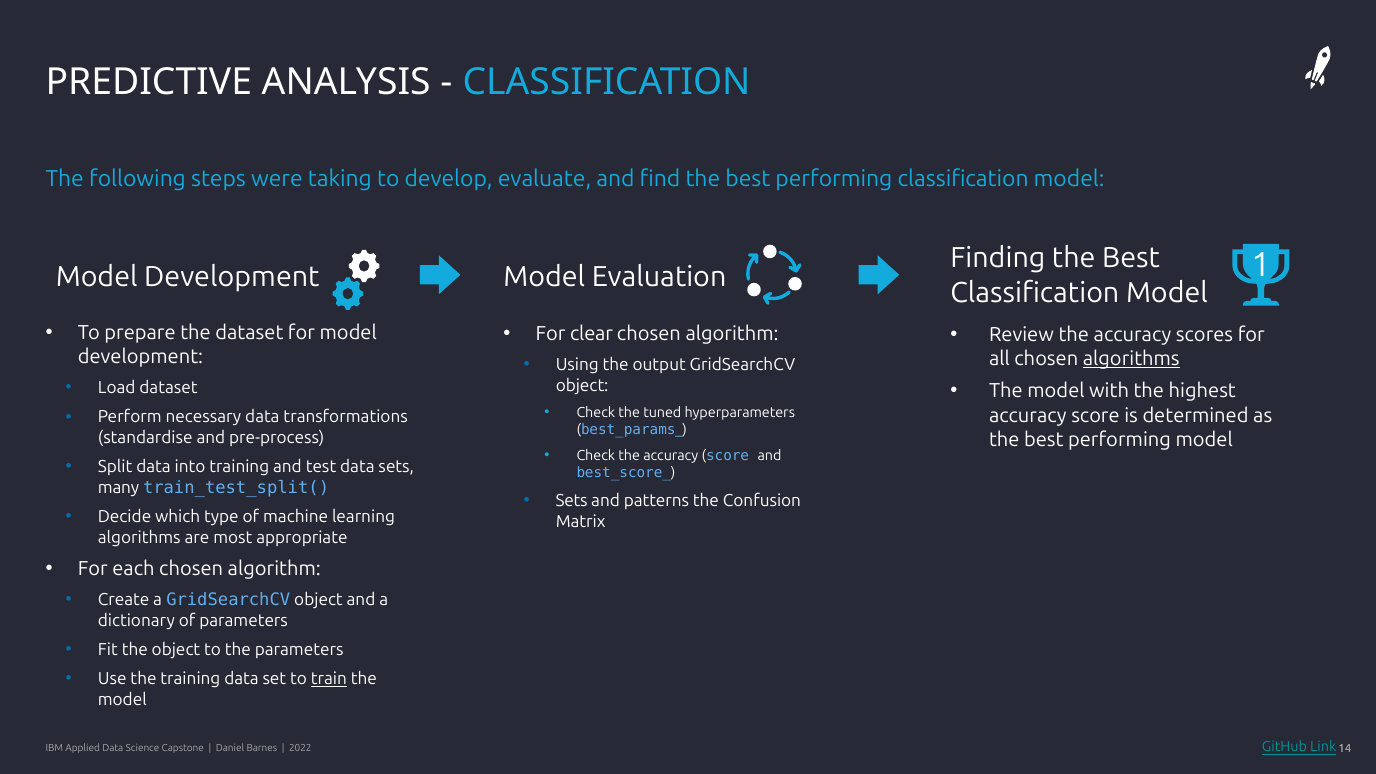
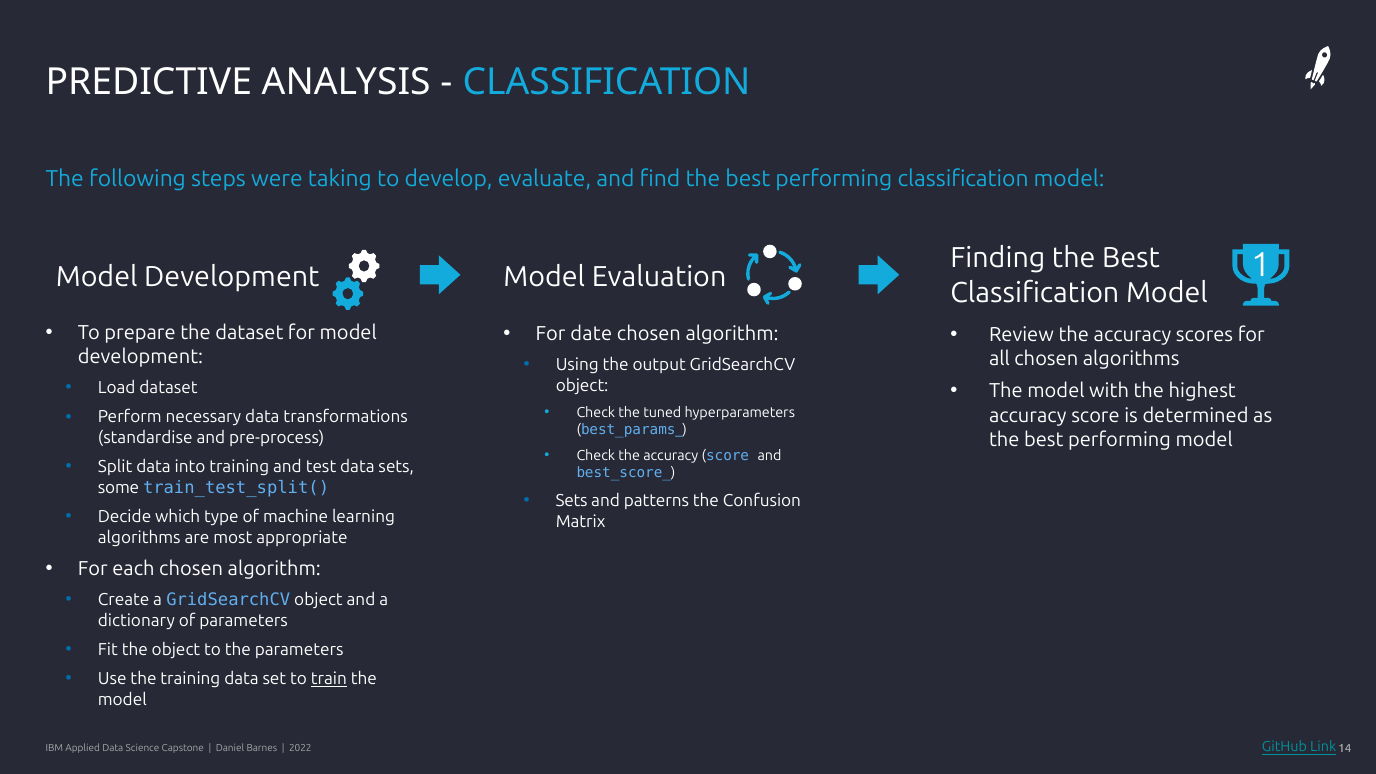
clear: clear -> date (591, 334)
algorithms underline: present -> none (1131, 359)
many: many -> some (119, 488)
